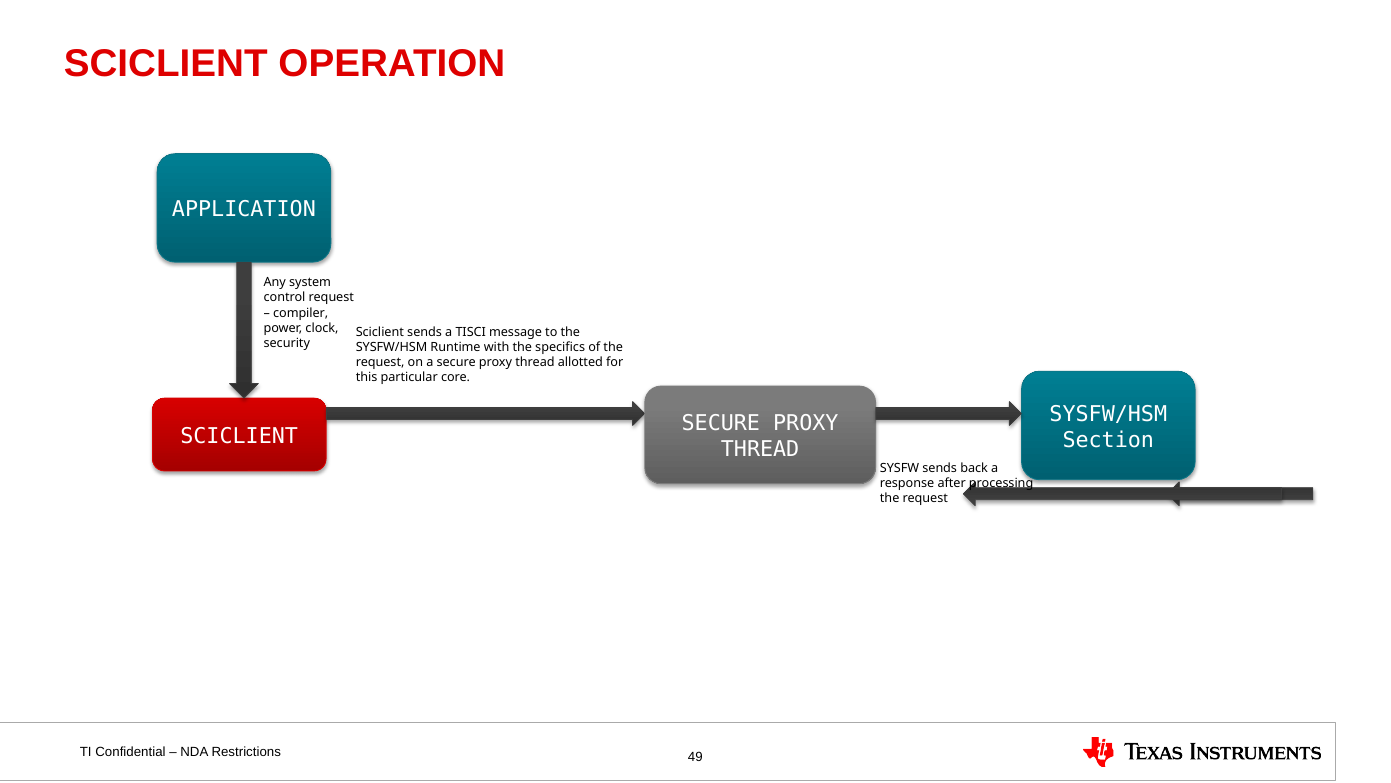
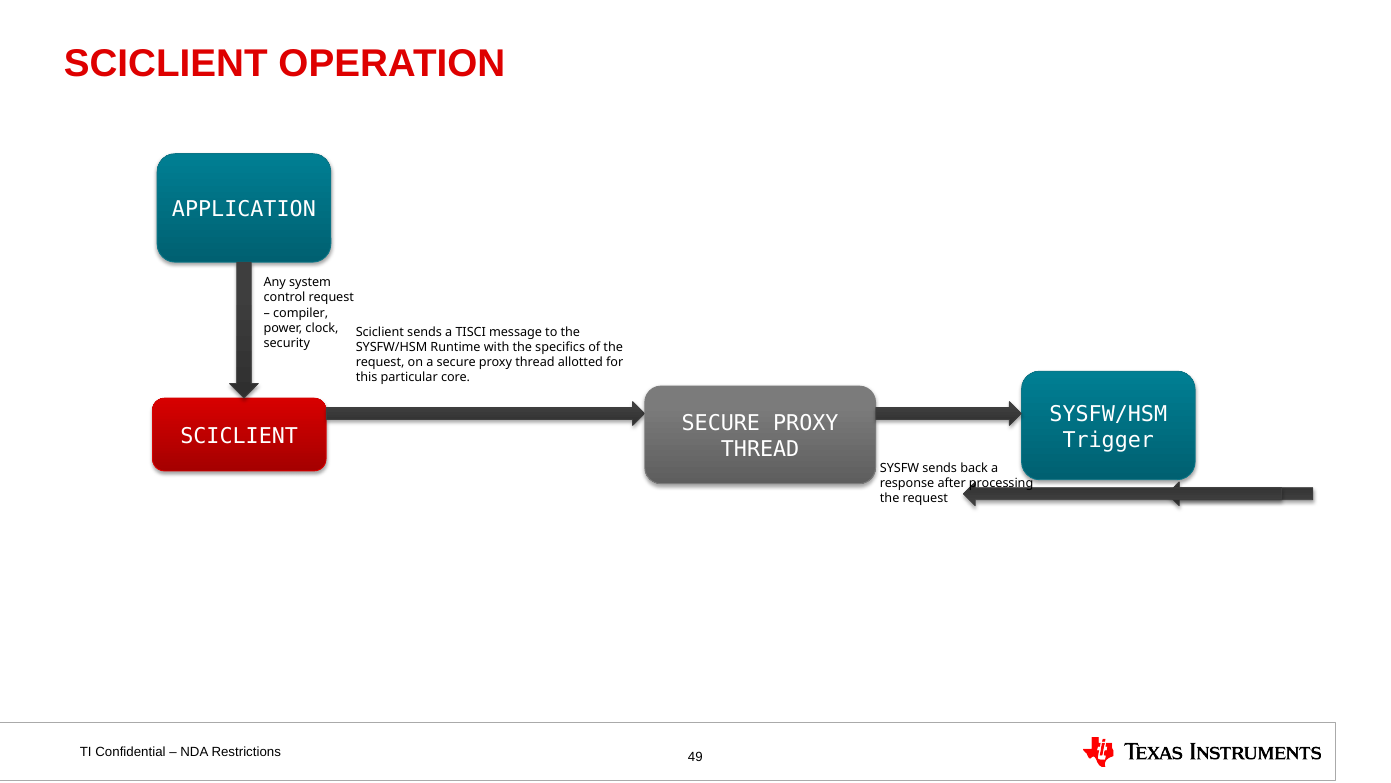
Section: Section -> Trigger (1108, 440)
